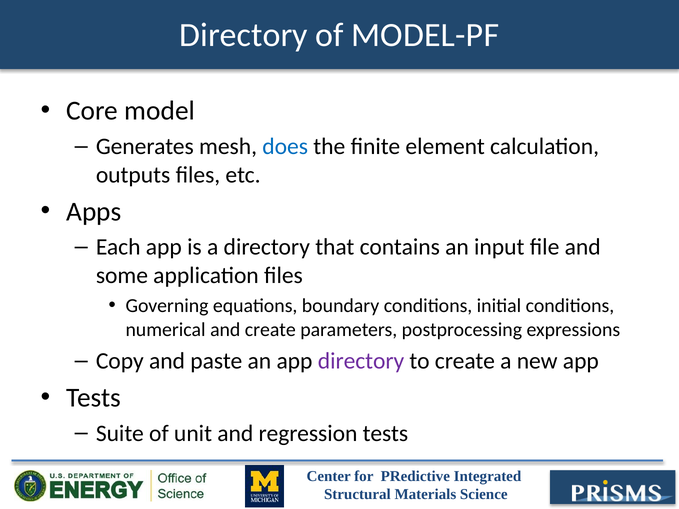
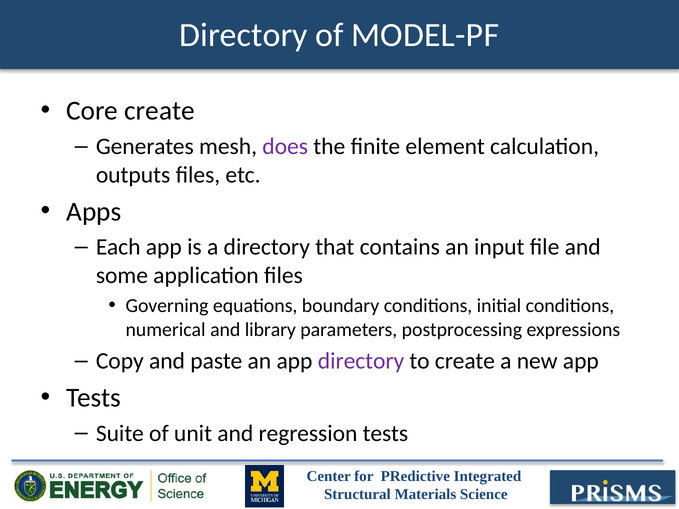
Core model: model -> create (160, 111)
does colour: blue -> purple (285, 147)
and create: create -> library (270, 330)
